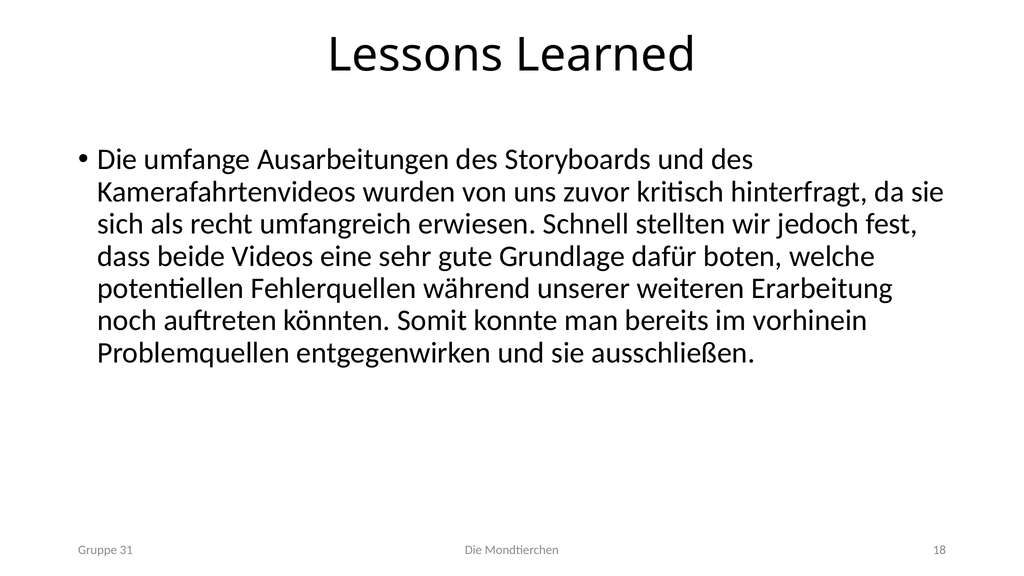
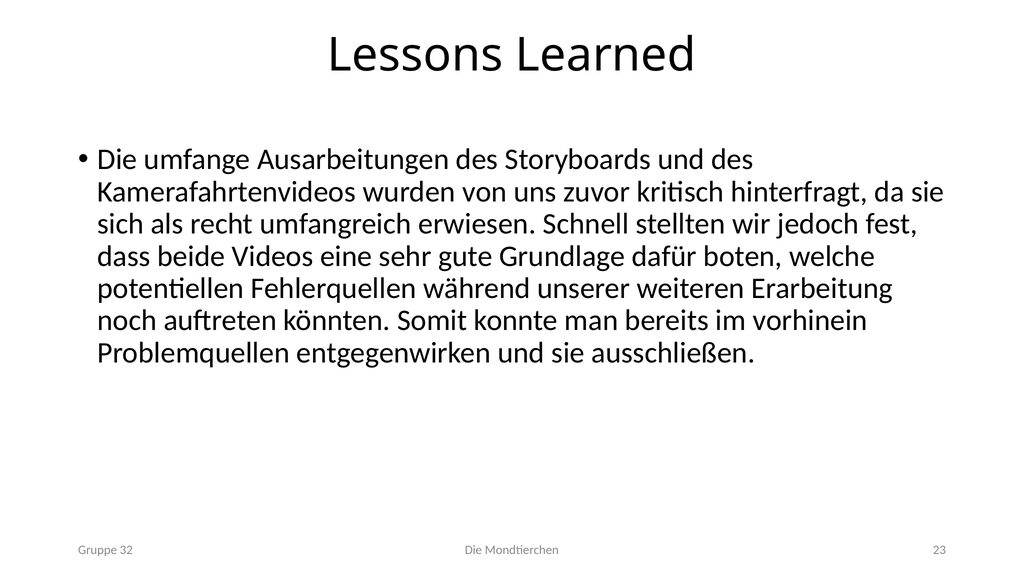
18: 18 -> 23 (939, 550)
31: 31 -> 32 (126, 550)
